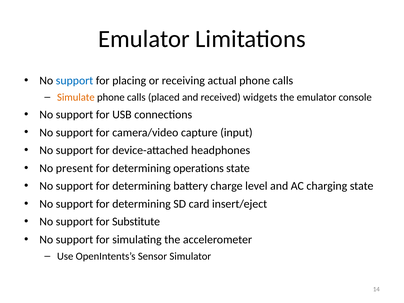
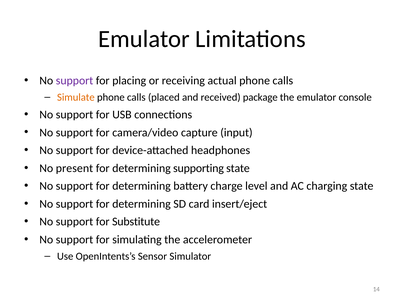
support colour: blue -> purple (75, 81)
widgets: widgets -> package (260, 97)
operations: operations -> supporting (199, 168)
